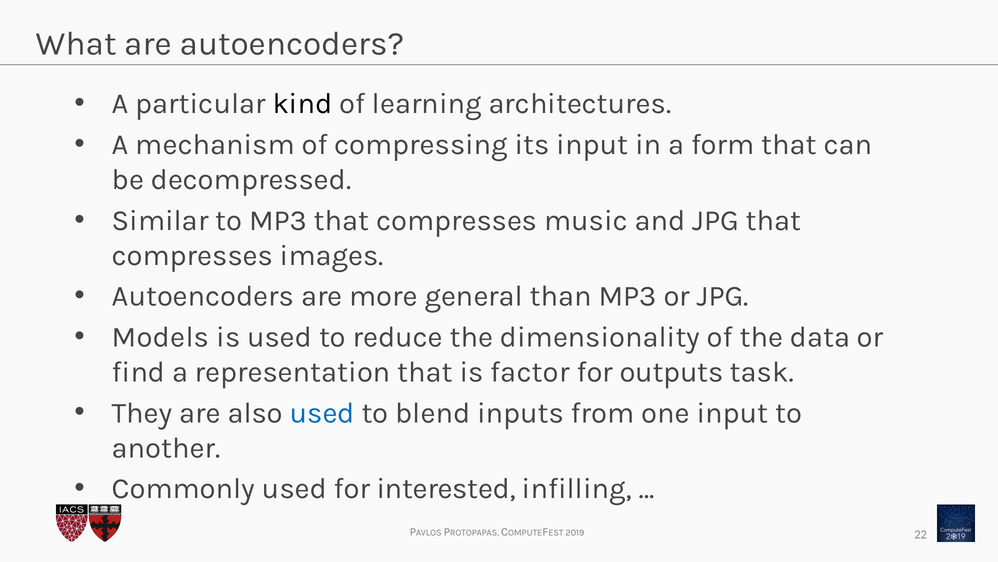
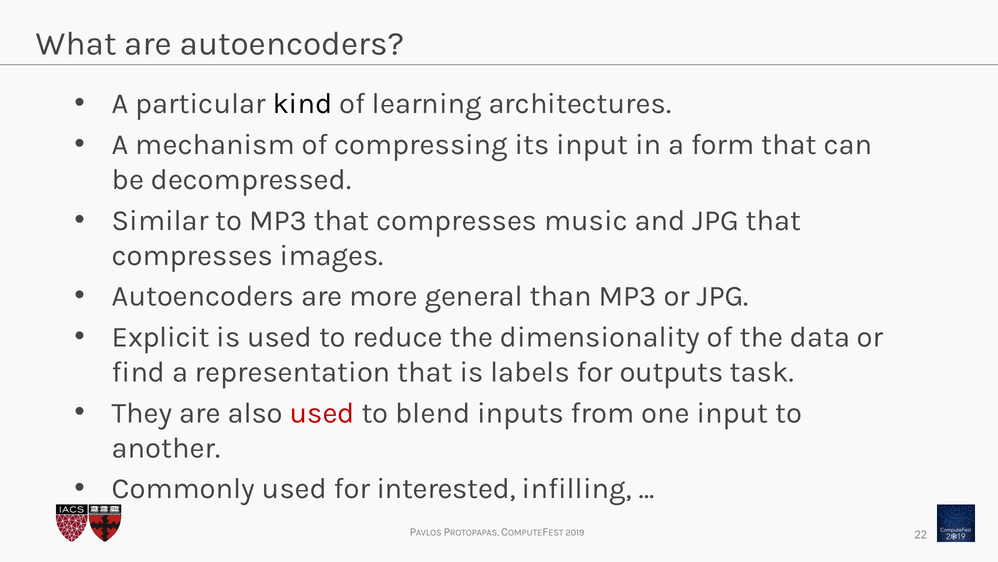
Models: Models -> Explicit (161, 337)
factor: factor -> labels (530, 372)
used colour: blue -> red (322, 412)
